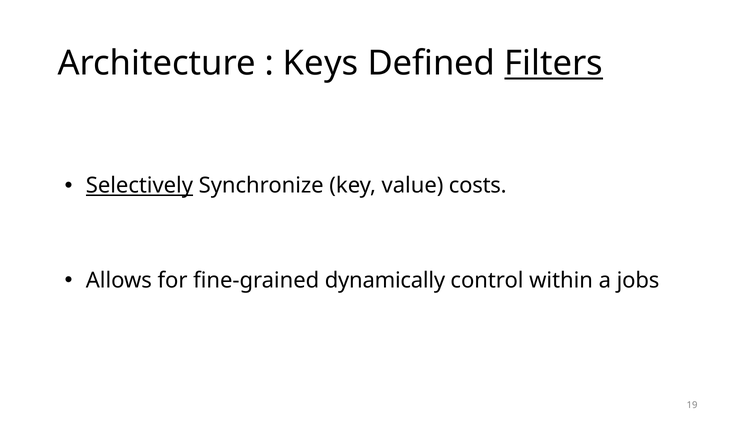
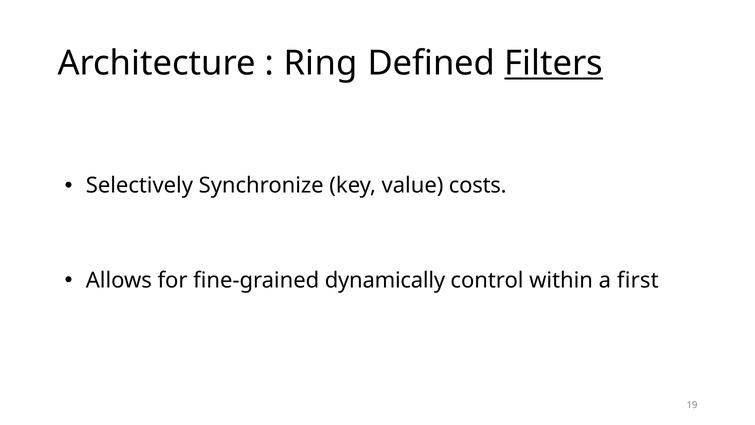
Keys: Keys -> Ring (321, 63)
Selectively underline: present -> none (139, 186)
jobs: jobs -> first (638, 280)
